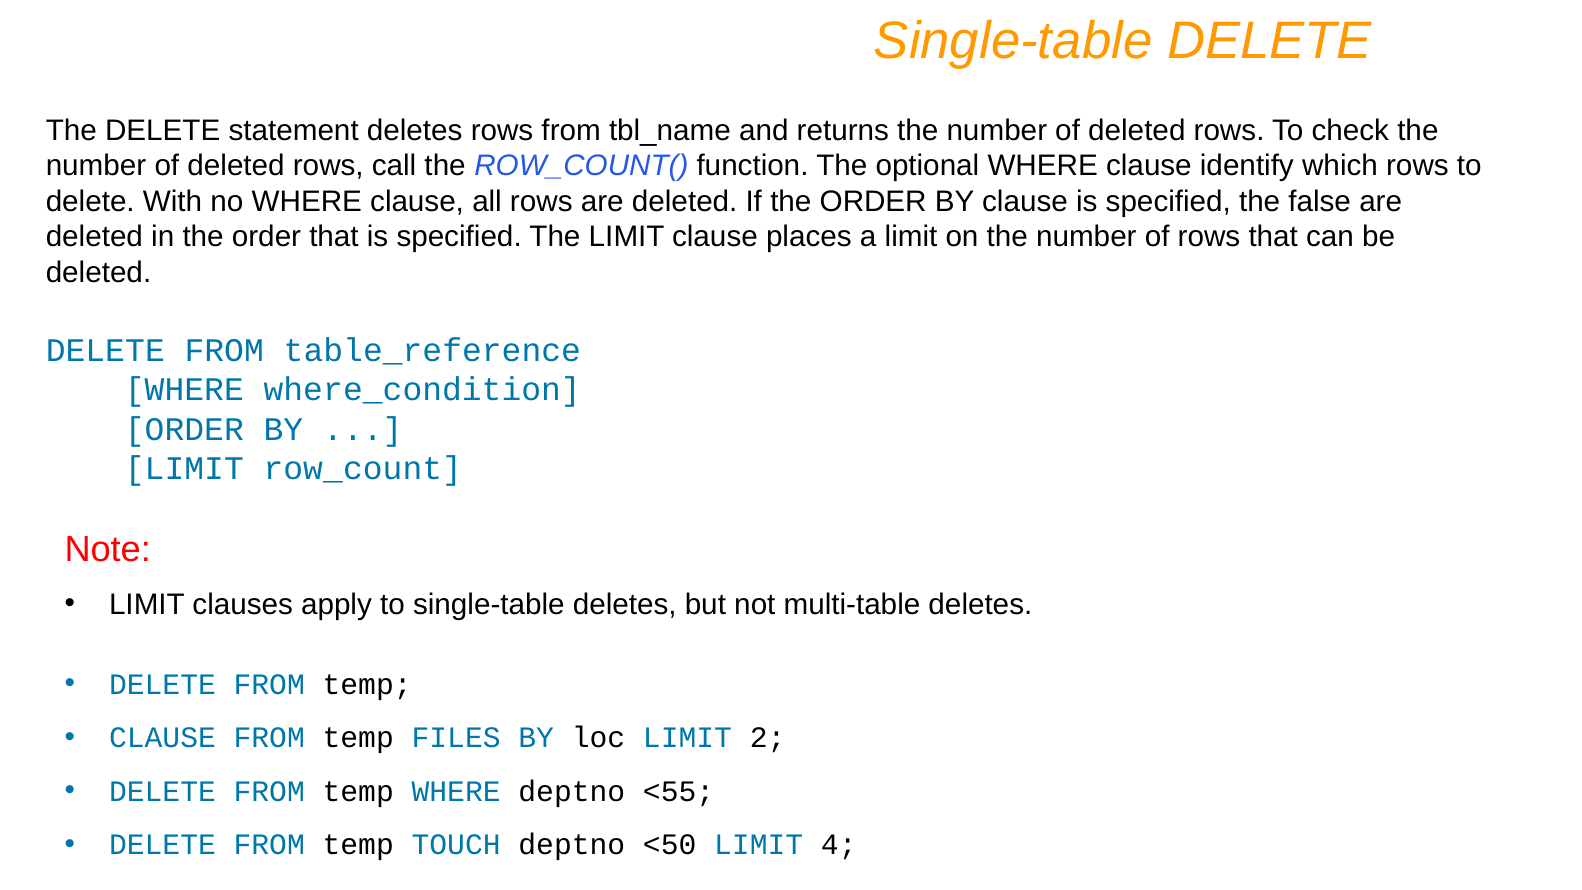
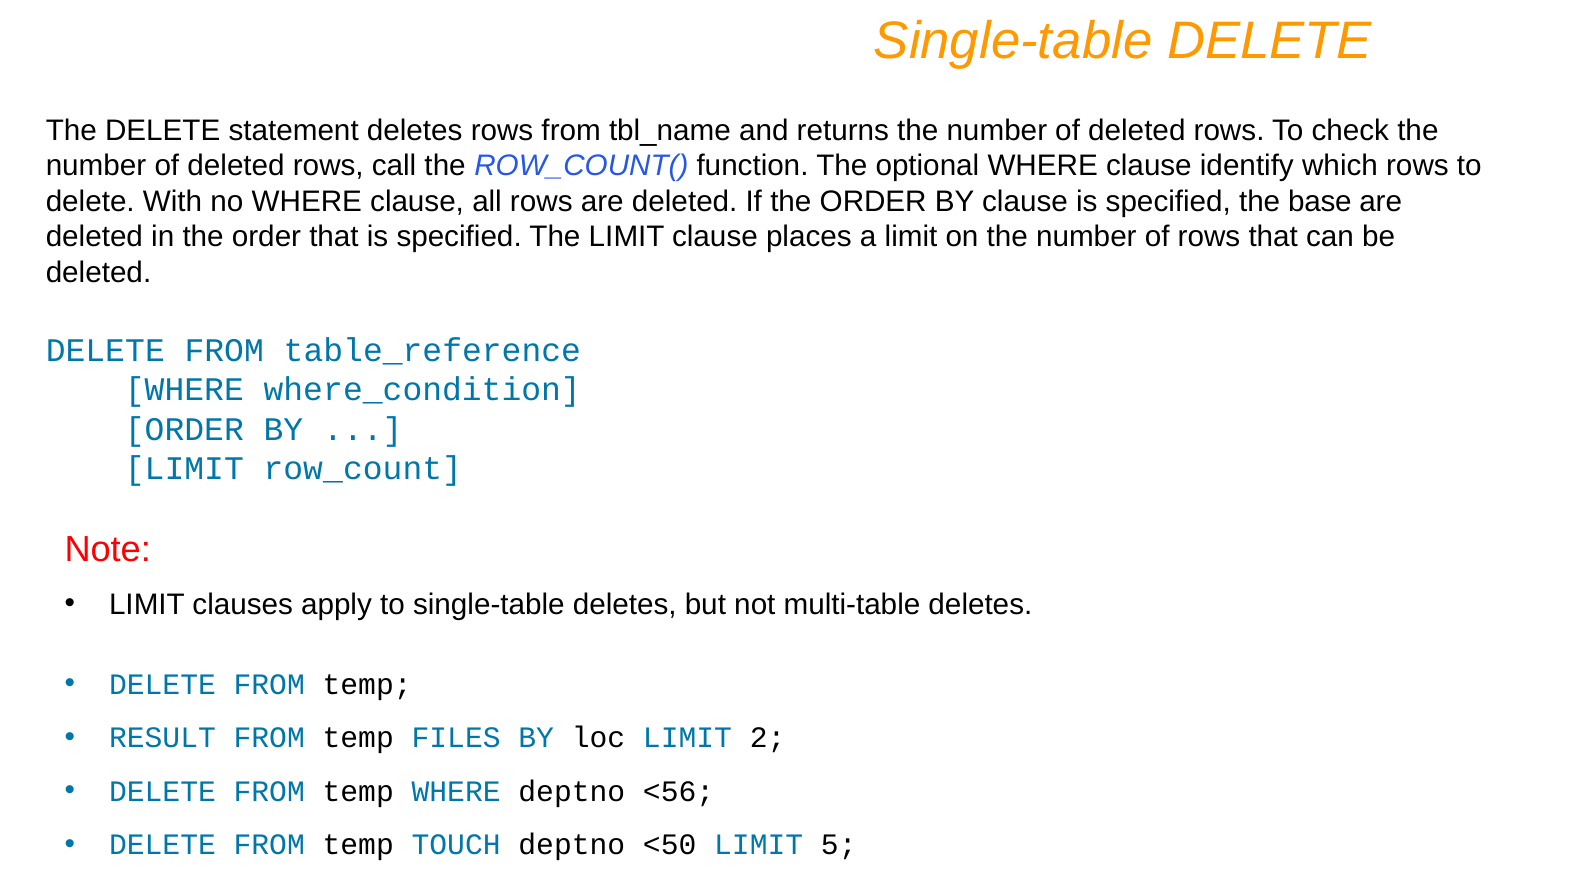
false: false -> base (1320, 202)
CLAUSE: CLAUSE -> RESULT (162, 738)
<55: <55 -> <56 (679, 791)
4: 4 -> 5 (839, 845)
